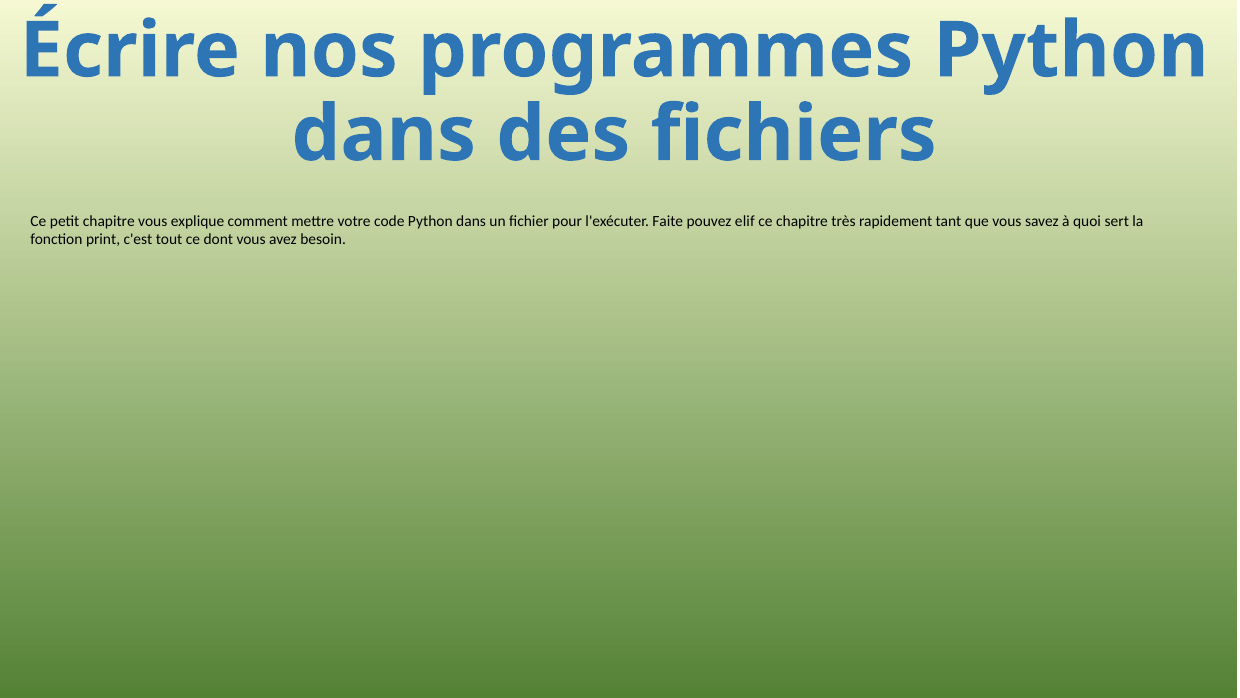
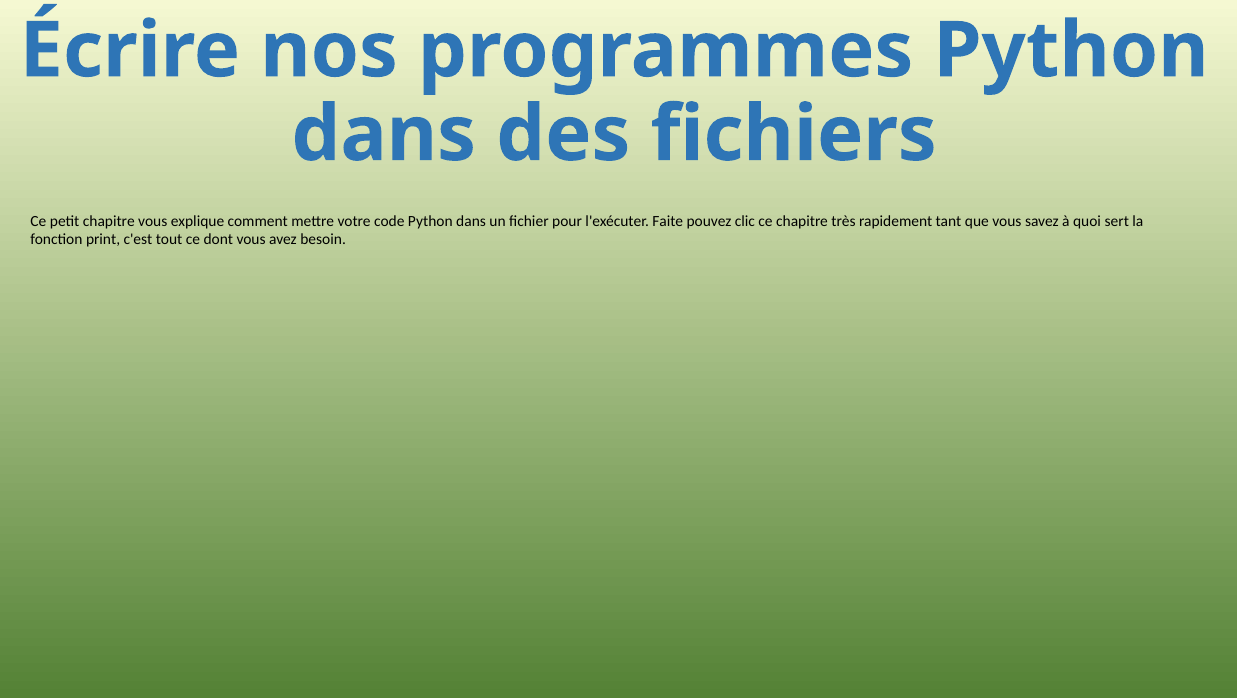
elif: elif -> clic (745, 221)
